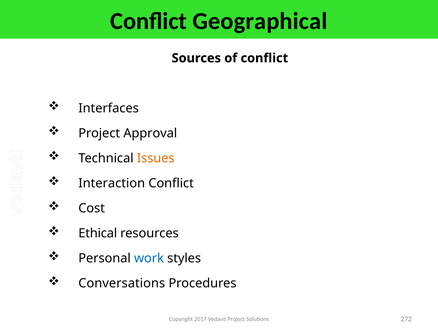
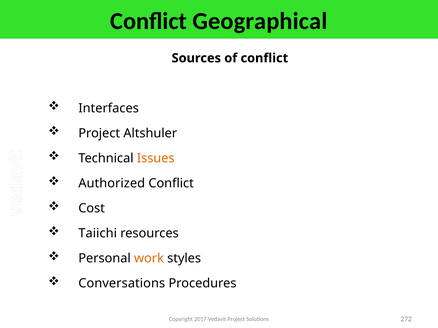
Approval: Approval -> Altshuler (150, 133)
Interaction: Interaction -> Authorized (112, 183)
Ethical: Ethical -> Taiichi (98, 234)
work colour: blue -> orange (149, 259)
